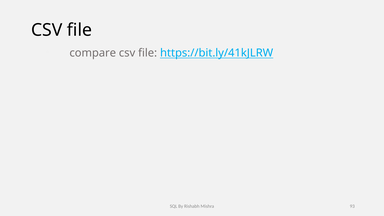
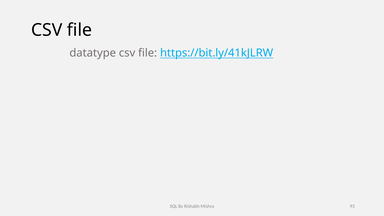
compare: compare -> datatype (93, 53)
